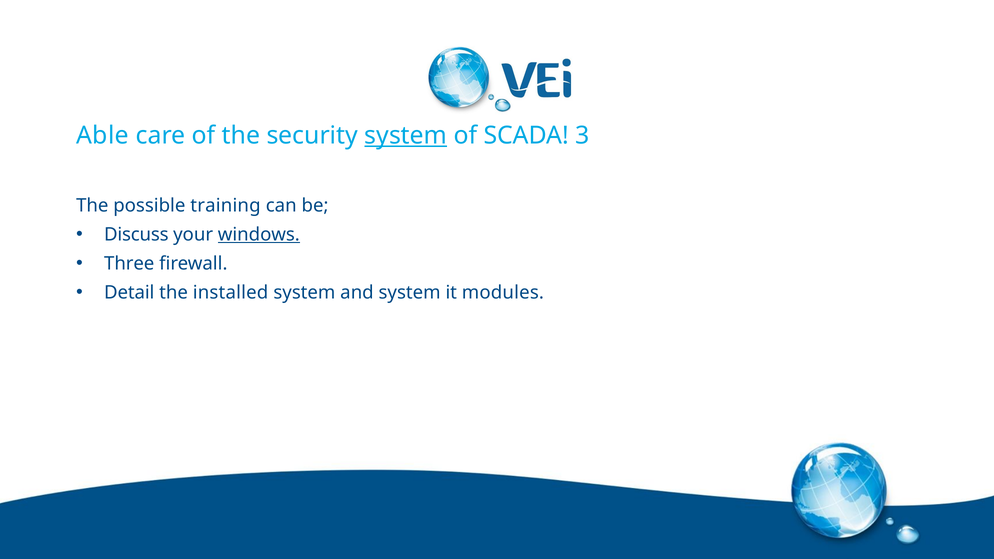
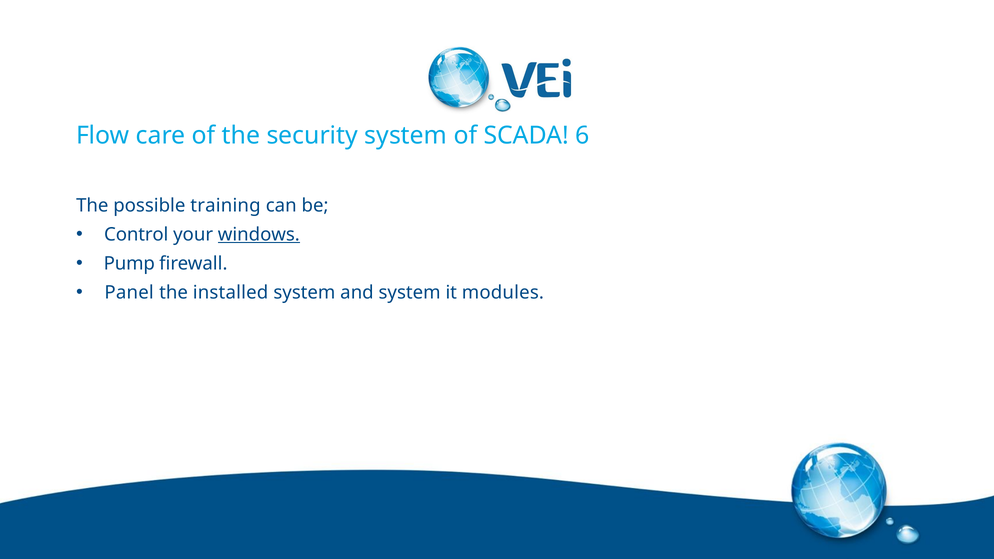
Able: Able -> Flow (103, 135)
system underline: present -> none (406, 135)
3: 3 -> 6 (583, 135)
Discuss: Discuss -> Control (136, 235)
Three: Three -> Pump (129, 264)
Detail: Detail -> Panel (129, 293)
